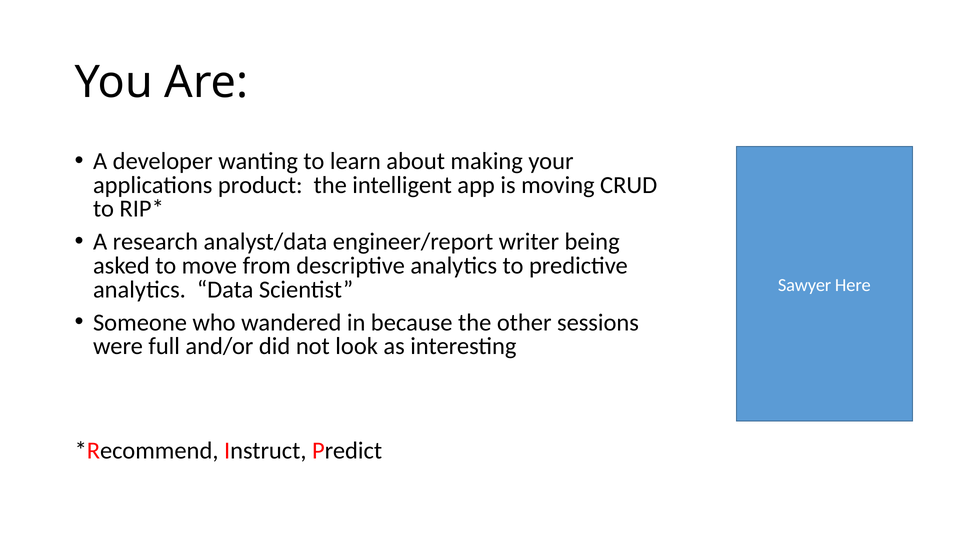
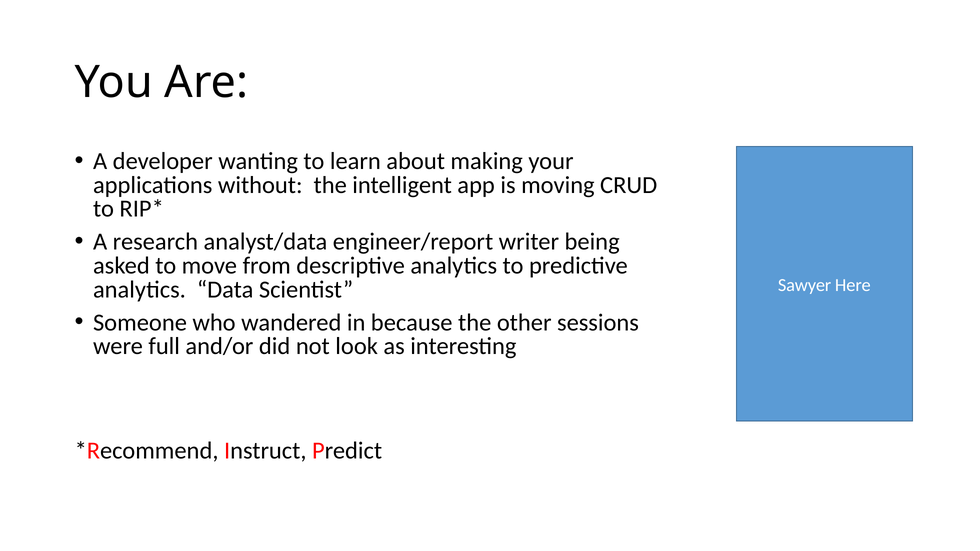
product: product -> without (260, 185)
